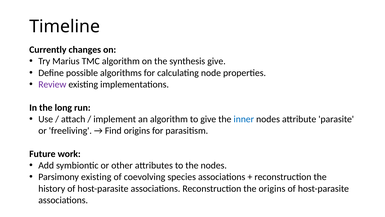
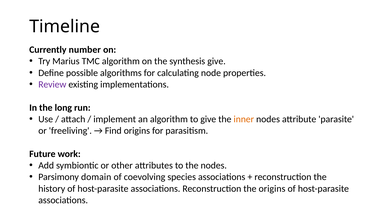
changes: changes -> number (85, 50)
inner colour: blue -> orange (244, 119)
Parsimony existing: existing -> domain (96, 177)
